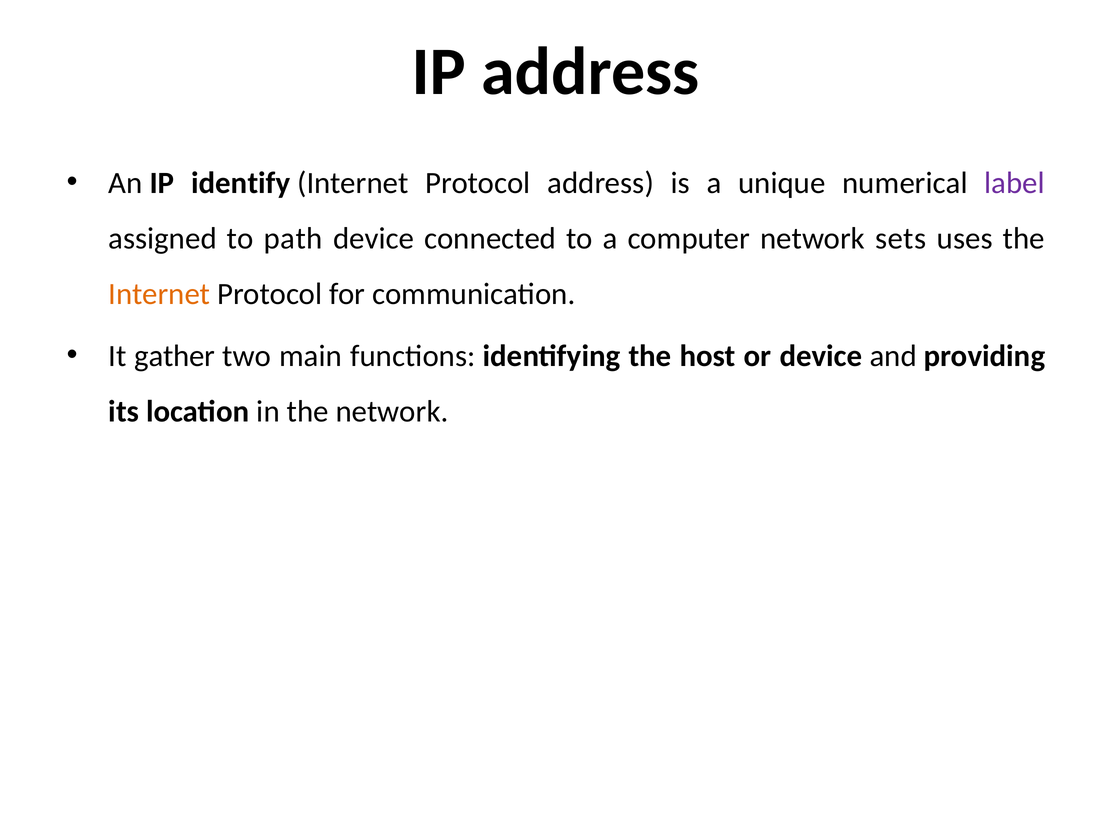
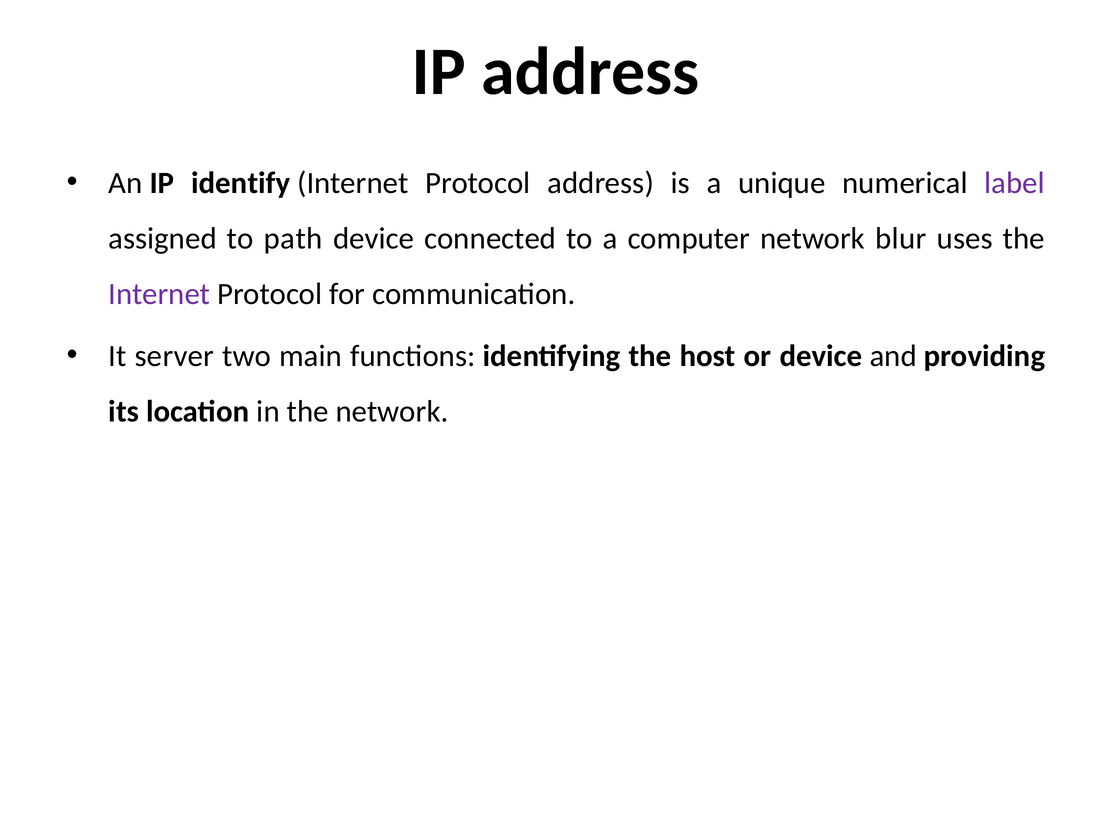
sets: sets -> blur (901, 238)
Internet colour: orange -> purple (159, 294)
gather: gather -> server (174, 356)
